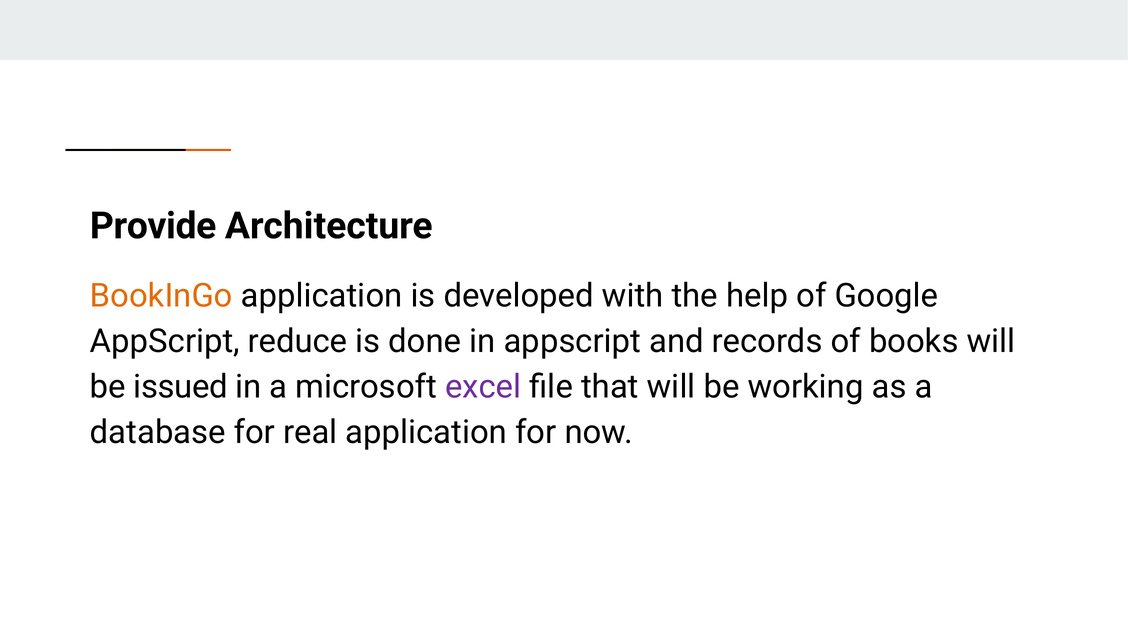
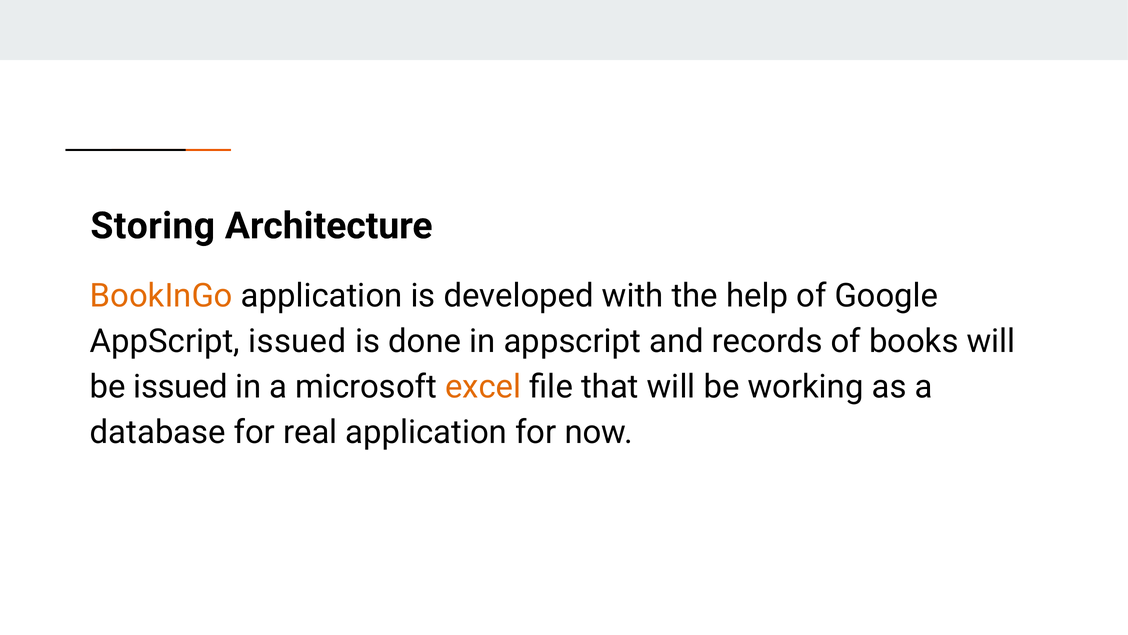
Provide: Provide -> Storing (153, 226)
AppScript reduce: reduce -> issued (297, 341)
excel colour: purple -> orange (483, 386)
